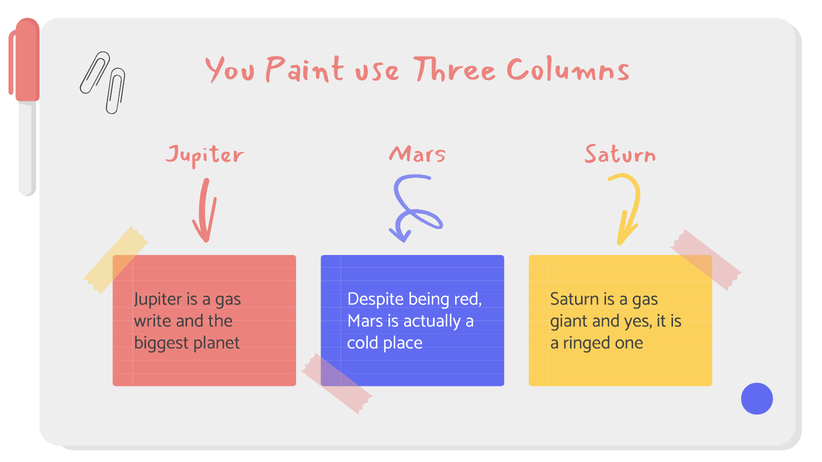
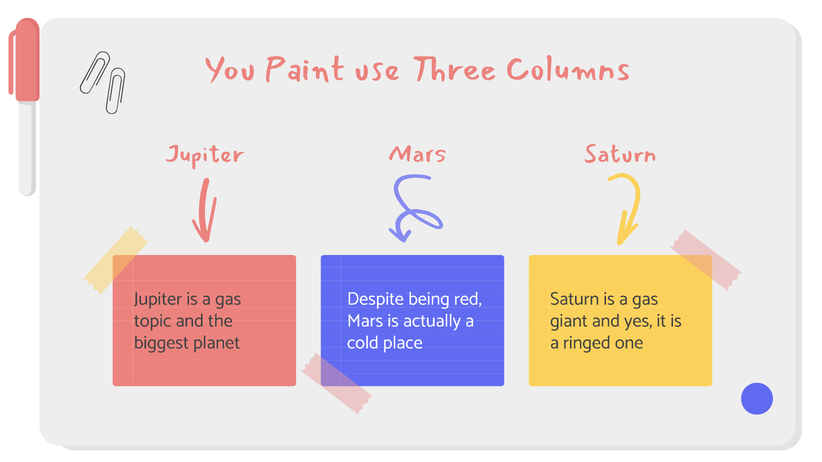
write: write -> topic (153, 321)
